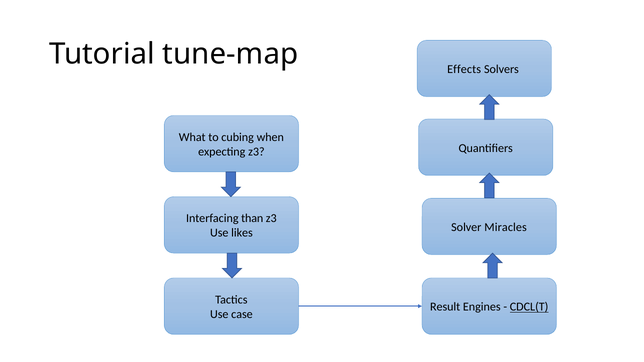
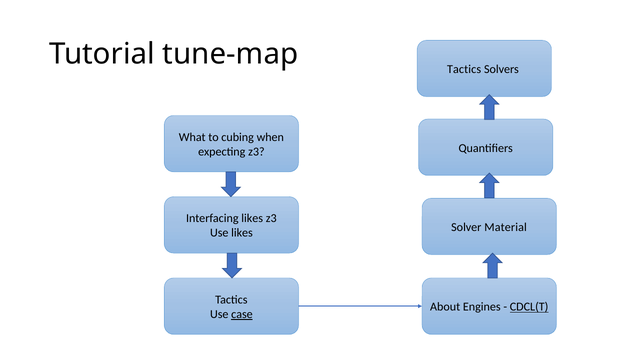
Effects: Effects -> Tactics (464, 69)
Interfacing than: than -> likes (252, 219)
Miracles: Miracles -> Material (506, 227)
Result: Result -> About (445, 307)
case underline: none -> present (242, 314)
